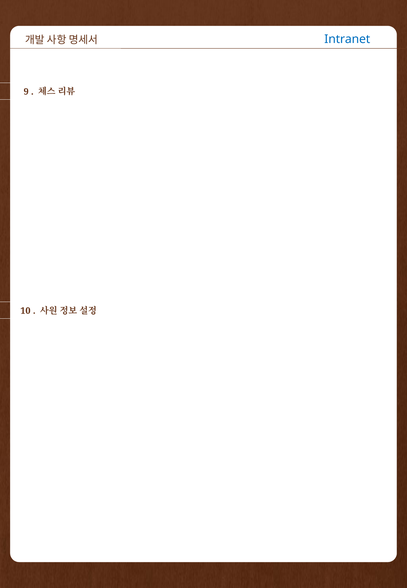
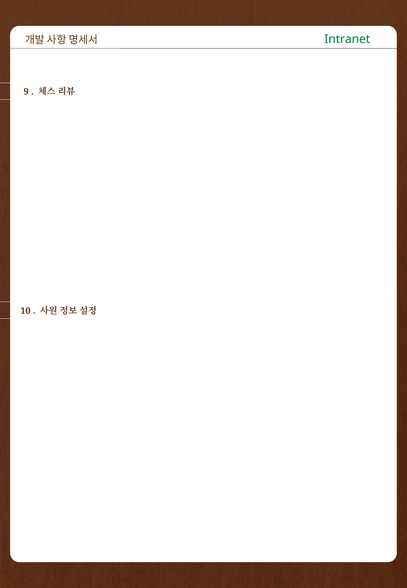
Intranet colour: blue -> green (347, 39)
